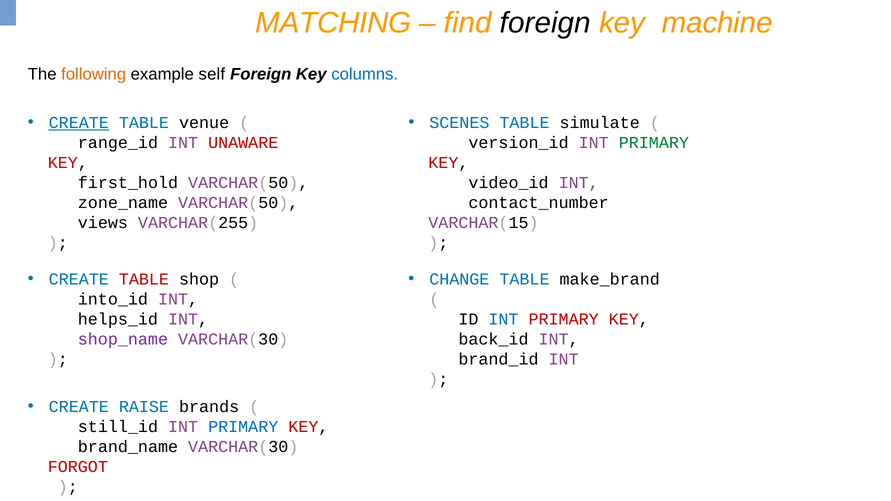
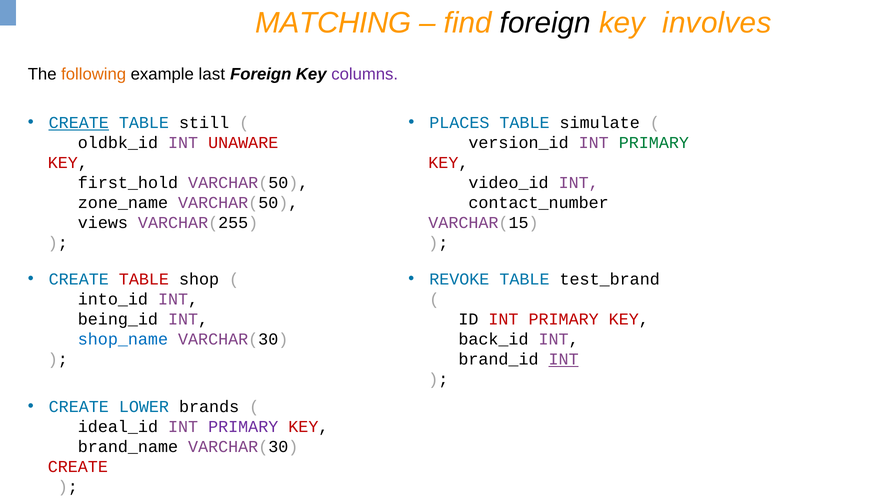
machine: machine -> involves (717, 23)
self: self -> last (212, 74)
columns colour: blue -> purple (365, 74)
venue: venue -> still (204, 123)
SCENES: SCENES -> PLACES (459, 123)
range_id: range_id -> oldbk_id (118, 143)
CHANGE: CHANGE -> REVOKE (459, 279)
make_brand: make_brand -> test_brand (610, 279)
helps_id: helps_id -> being_id (118, 319)
INT colour: blue -> red (503, 319)
shop_name colour: purple -> blue (123, 340)
INT underline: none -> present (564, 360)
RAISE: RAISE -> LOWER (144, 407)
still_id: still_id -> ideal_id (118, 427)
PRIMARY colour: blue -> purple (243, 427)
FORGOT: FORGOT -> CREATE (78, 467)
